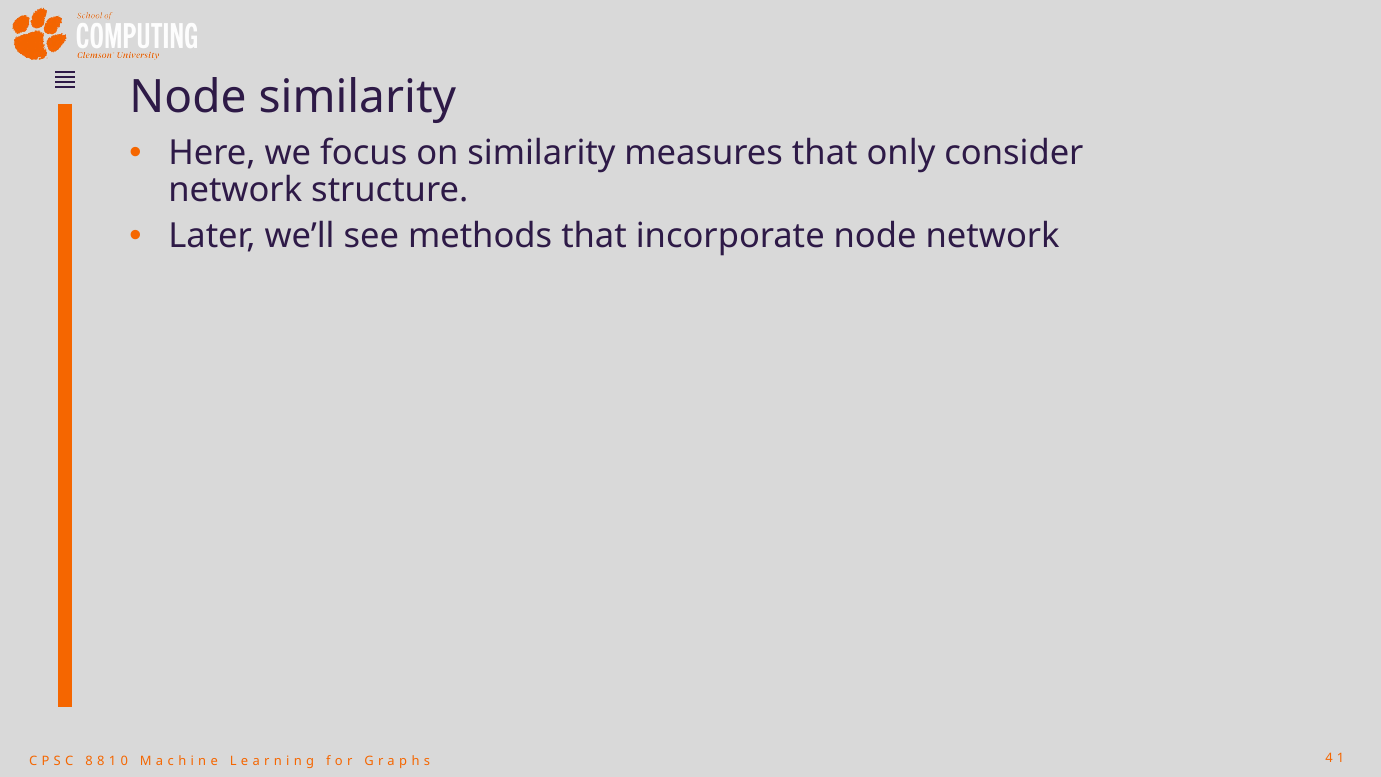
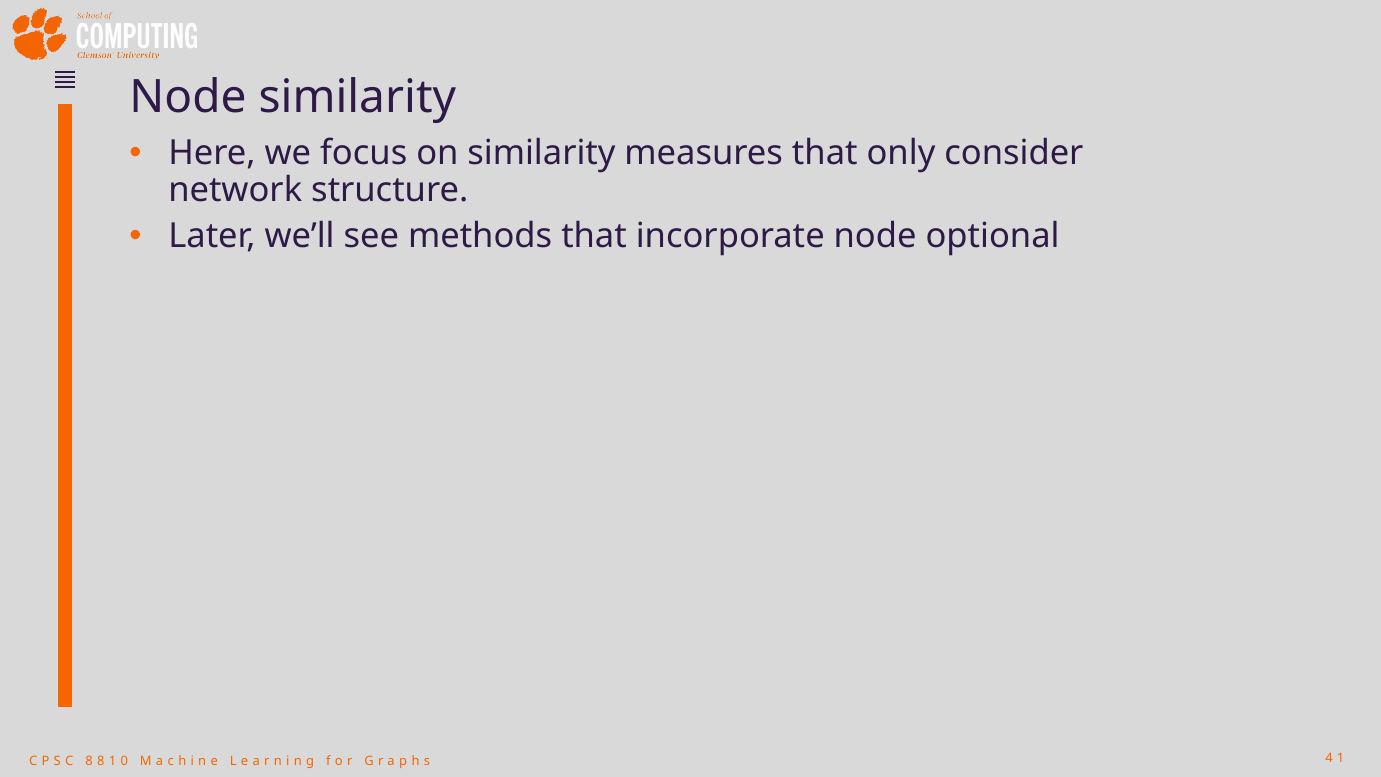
node network: network -> optional (993, 236)
